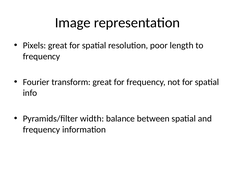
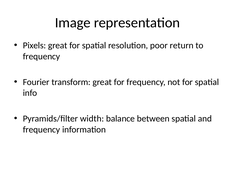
length: length -> return (182, 46)
